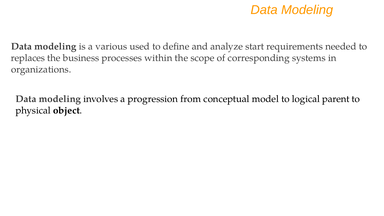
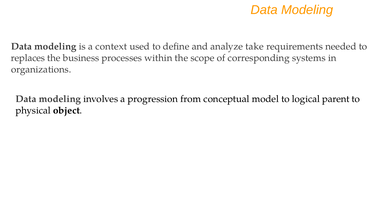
various: various -> context (111, 47)
start: start -> take (255, 47)
